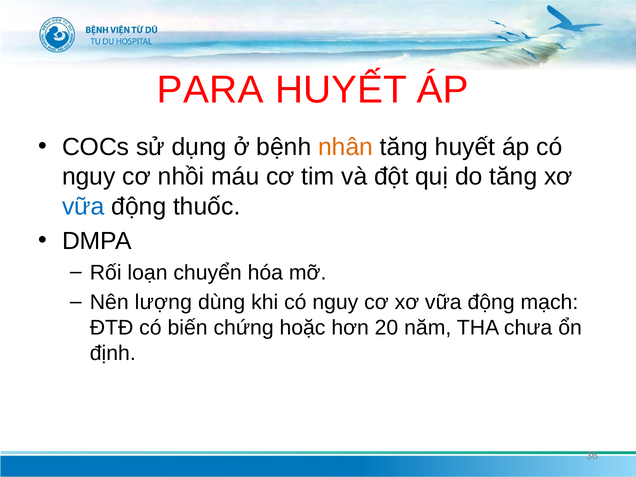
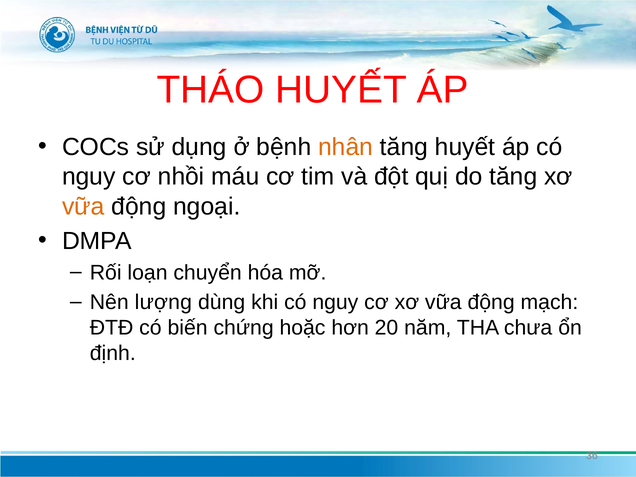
PARA: PARA -> THÁO (211, 90)
vữa colour: blue -> orange (83, 206)
thuốc: thuốc -> ngoại (207, 206)
